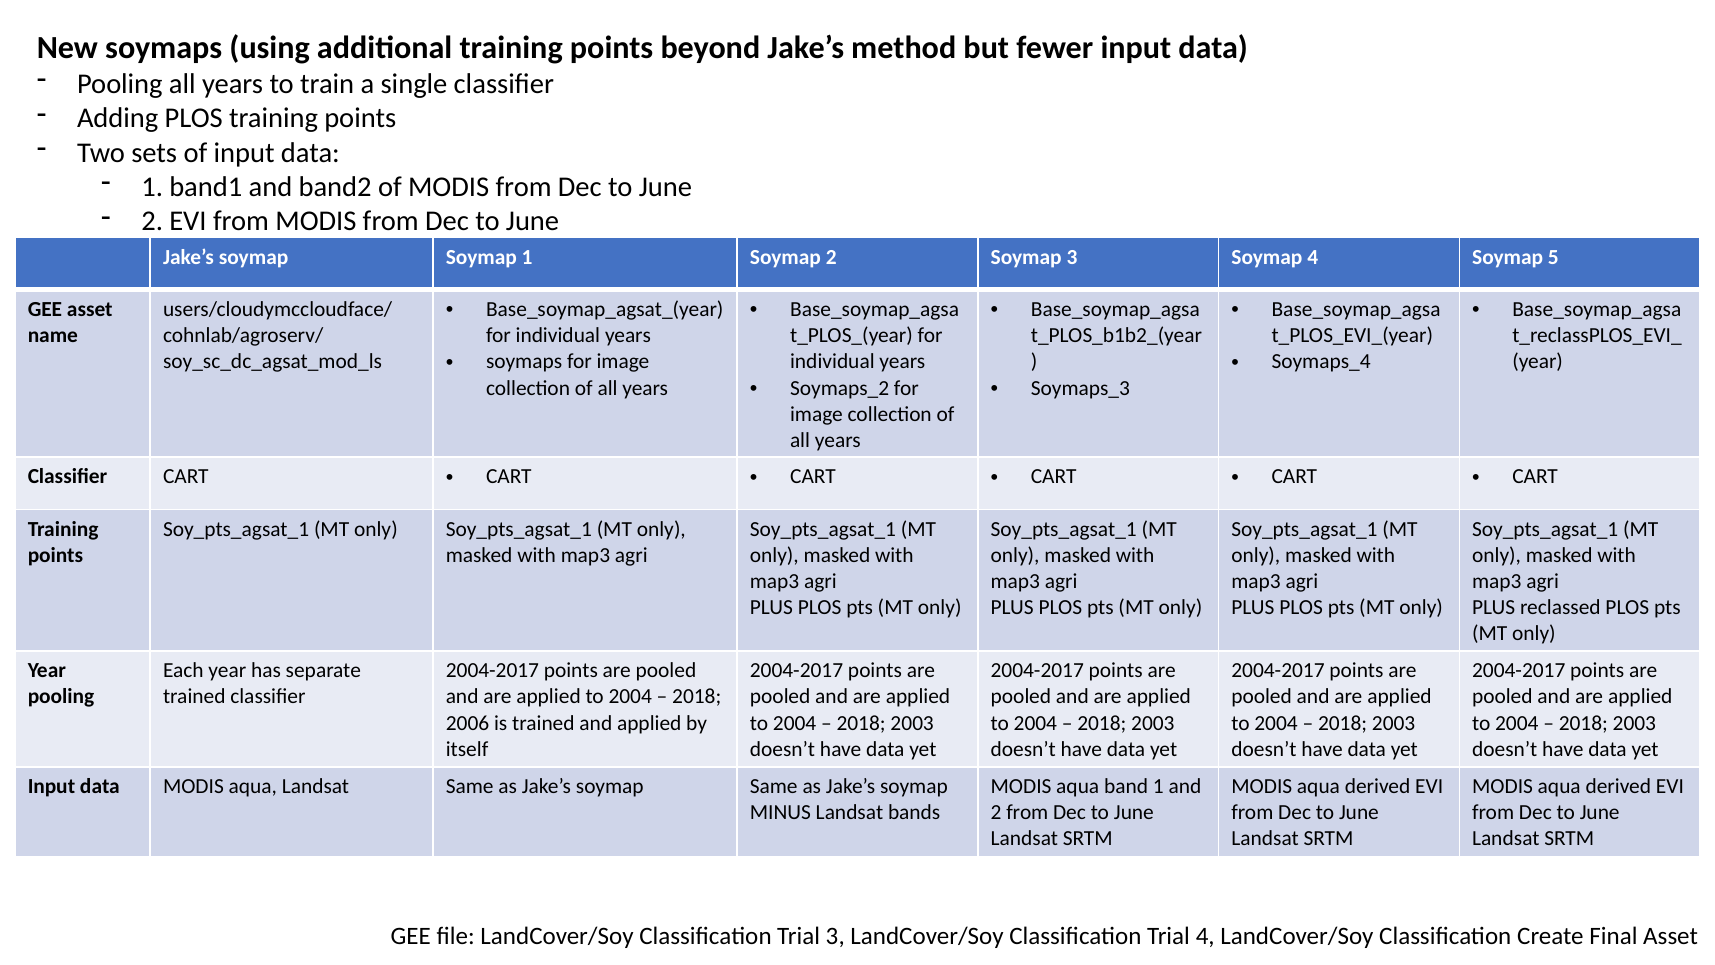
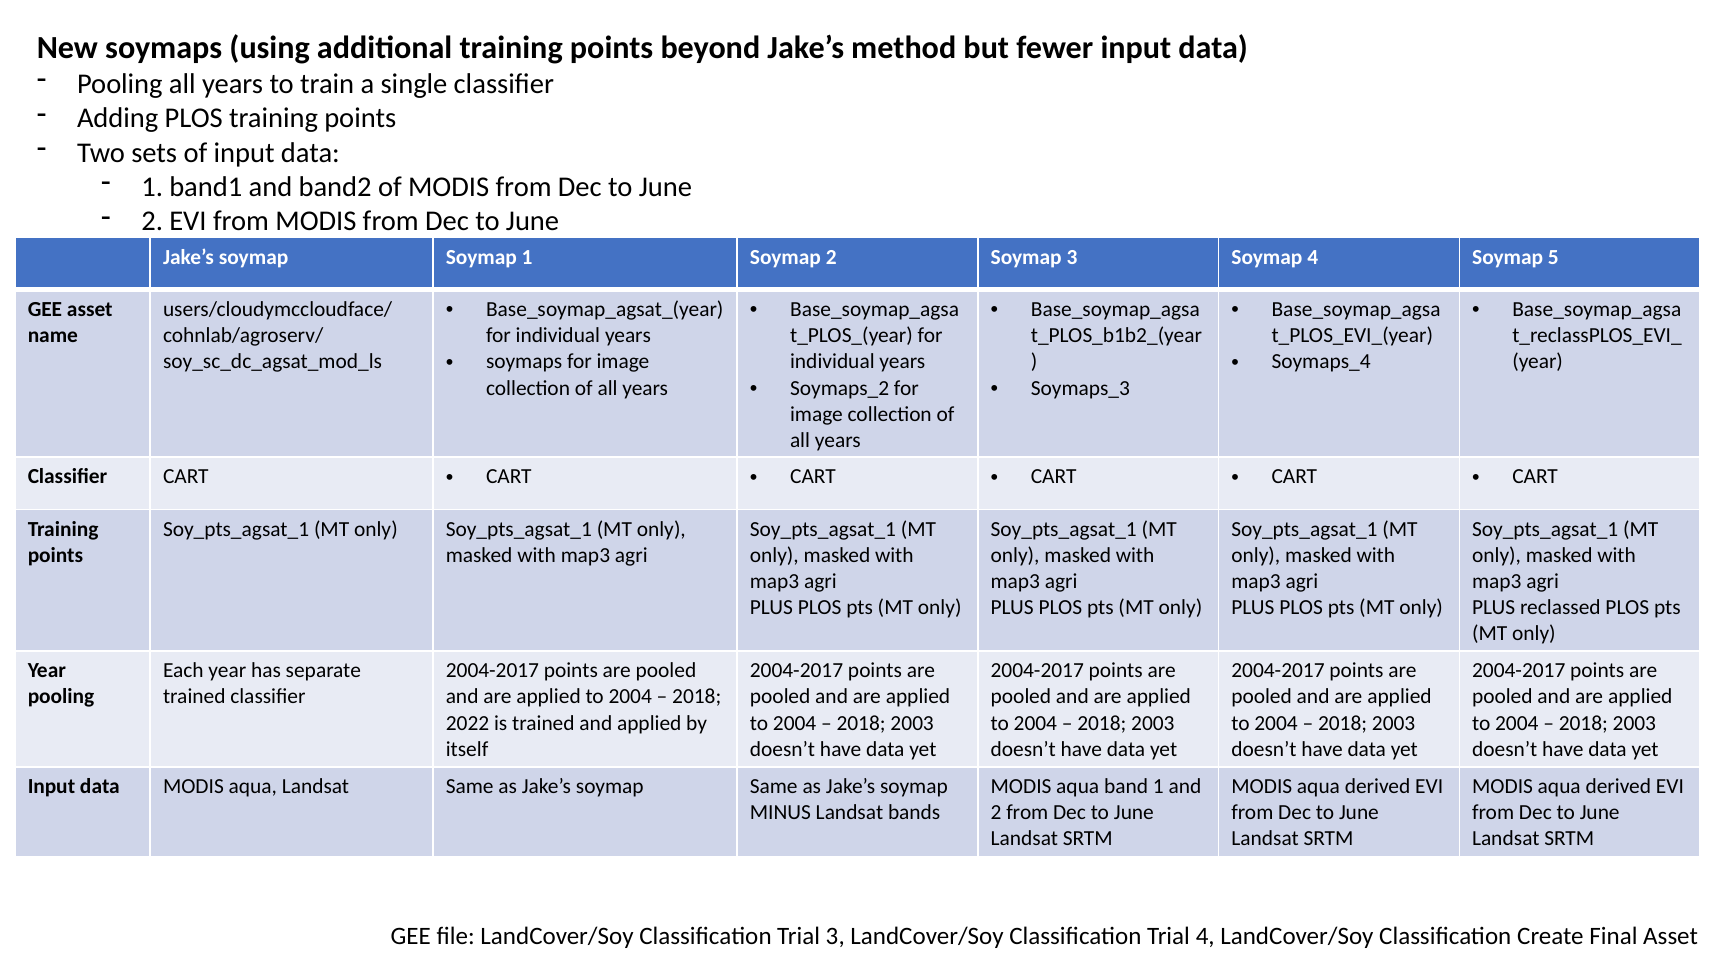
2006: 2006 -> 2022 (468, 723)
